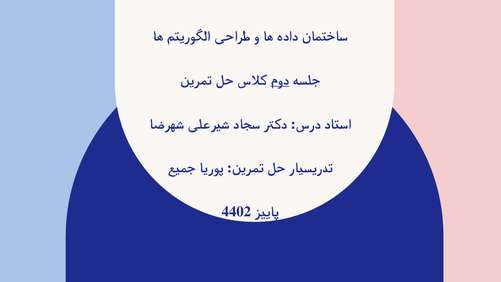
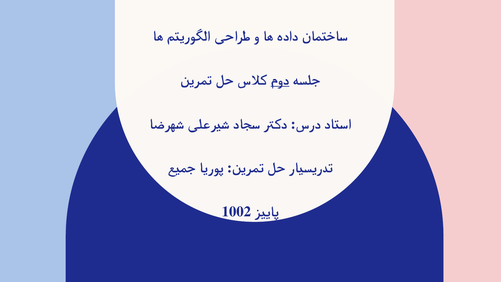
4402: 4402 -> 1002 (236, 212)
